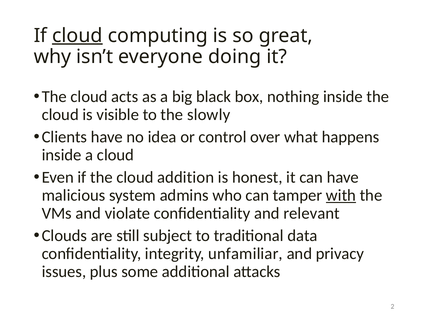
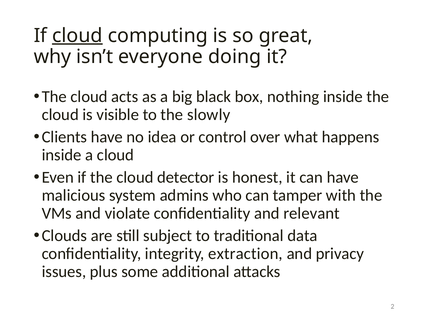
addition: addition -> detector (186, 177)
with underline: present -> none (341, 195)
unfamiliar: unfamiliar -> extraction (246, 254)
